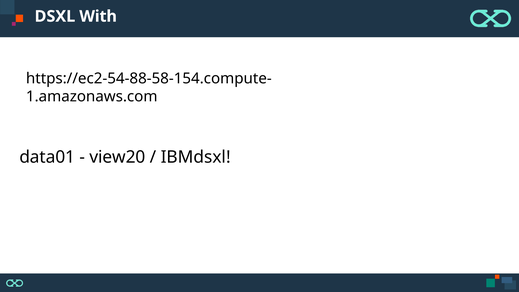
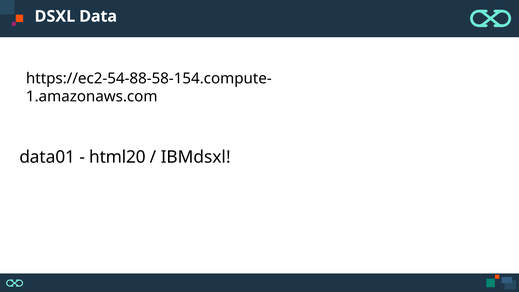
With: With -> Data (98, 16)
view20: view20 -> html20 (118, 157)
